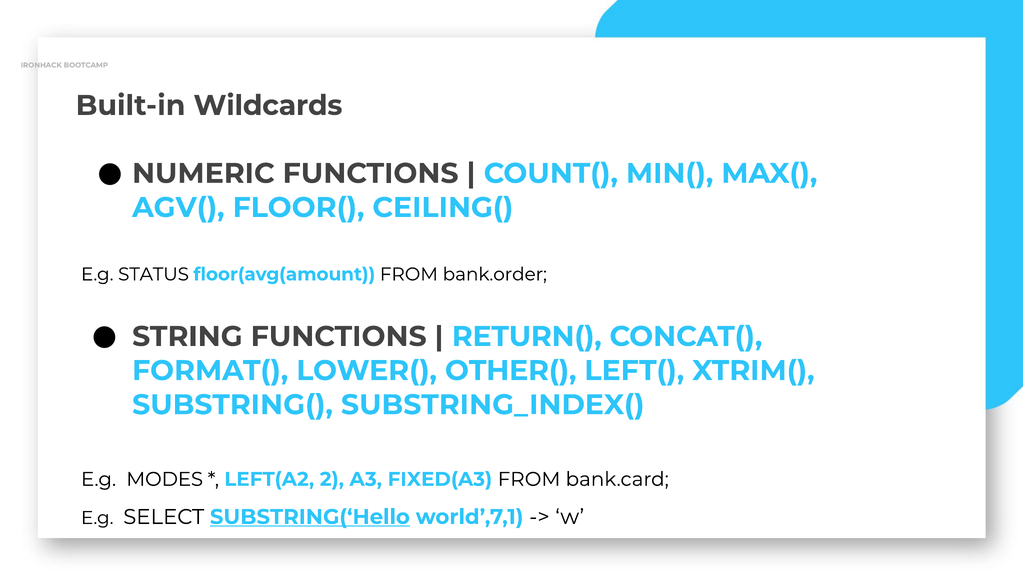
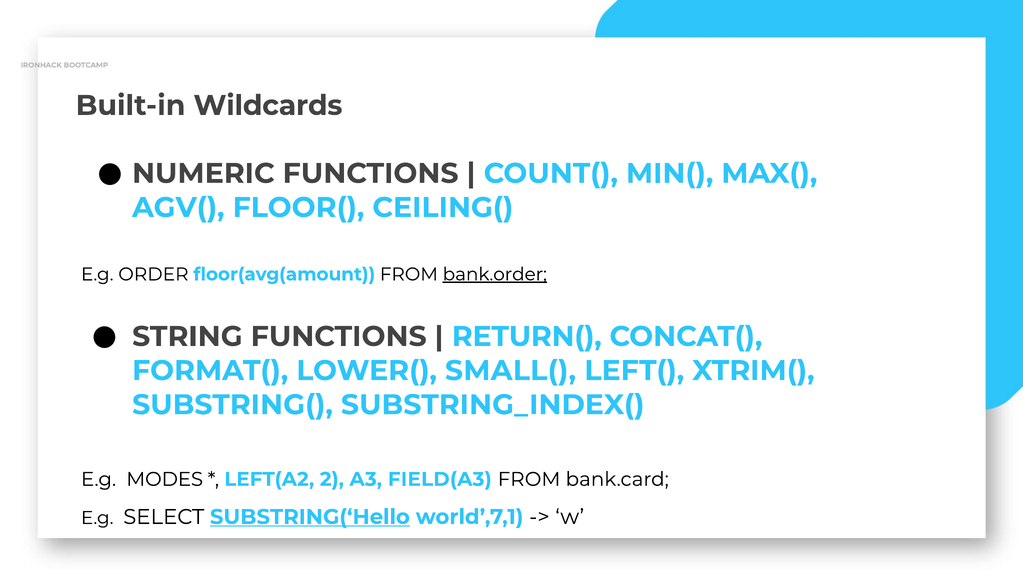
STATUS: STATUS -> ORDER (153, 274)
bank.order underline: none -> present (495, 274)
OTHER(: OTHER( -> SMALL( (510, 370)
FIXED(A3: FIXED(A3 -> FIELD(A3 (440, 479)
